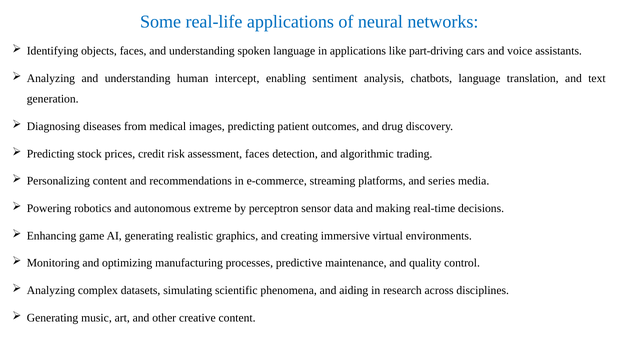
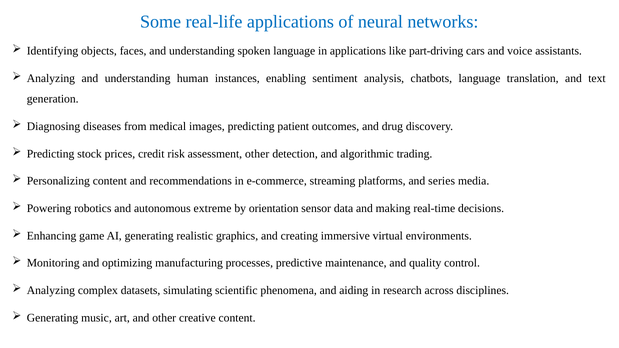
intercept: intercept -> instances (237, 78)
assessment faces: faces -> other (257, 154)
perceptron: perceptron -> orientation (274, 208)
